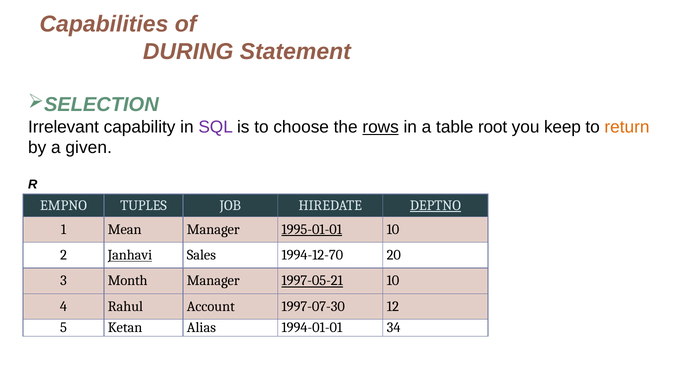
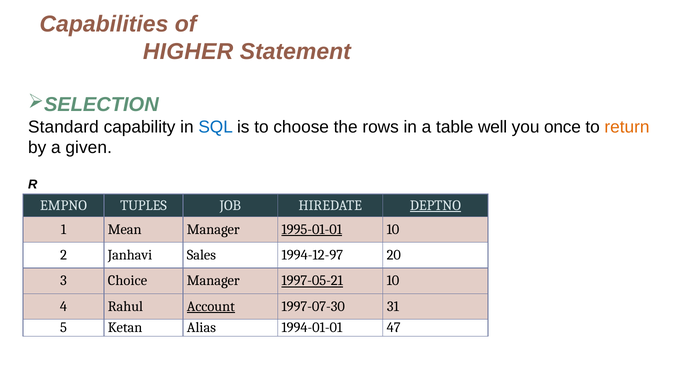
DURING: DURING -> HIGHER (188, 52)
Irrelevant: Irrelevant -> Standard (63, 127)
SQL colour: purple -> blue (216, 127)
rows underline: present -> none (381, 127)
root: root -> well (493, 127)
keep: keep -> once (562, 127)
Janhavi underline: present -> none (130, 255)
1994-12-70: 1994-12-70 -> 1994-12-97 (312, 255)
Month: Month -> Choice (127, 280)
Account underline: none -> present (211, 306)
12: 12 -> 31 (393, 306)
34: 34 -> 47 (394, 327)
